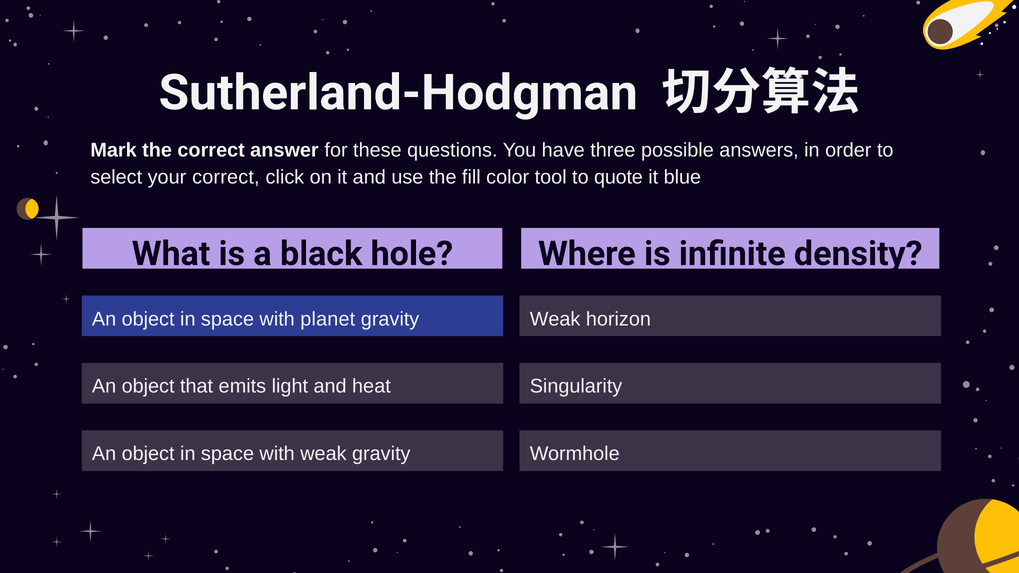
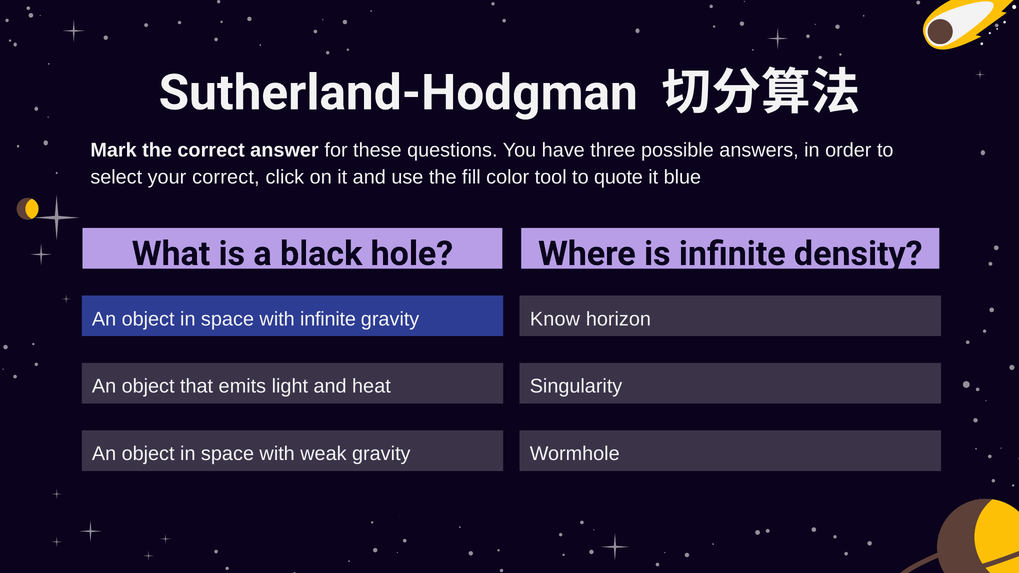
with planet: planet -> infinite (328, 319)
Weak: Weak -> Know (555, 319)
